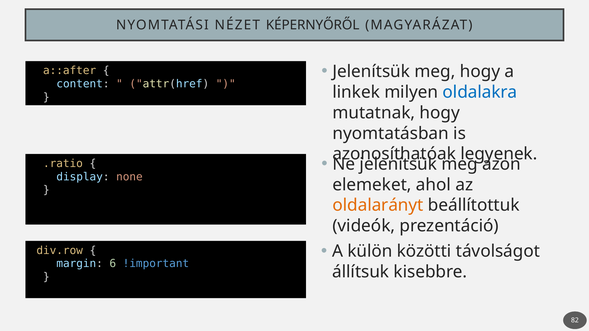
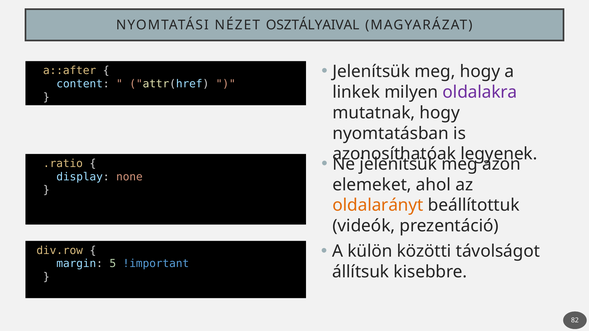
KÉPERNYŐRŐL: KÉPERNYŐRŐL -> OSZTÁLYAIVAL (313, 25)
oldalakra colour: blue -> purple (480, 92)
6: 6 -> 5 (113, 264)
